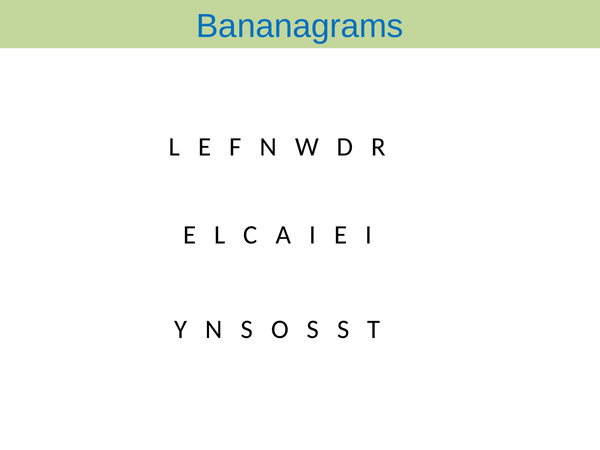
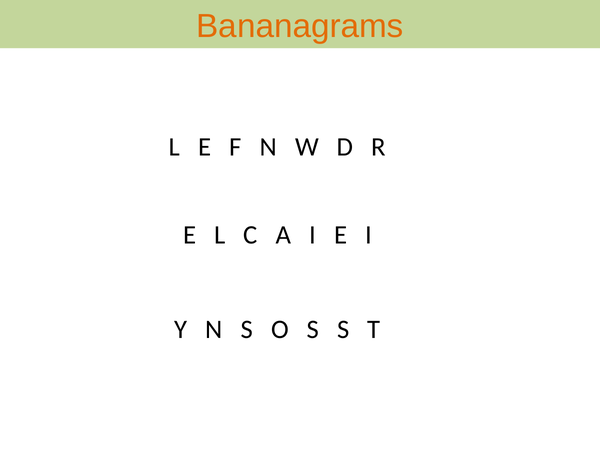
Bananagrams colour: blue -> orange (300, 26)
